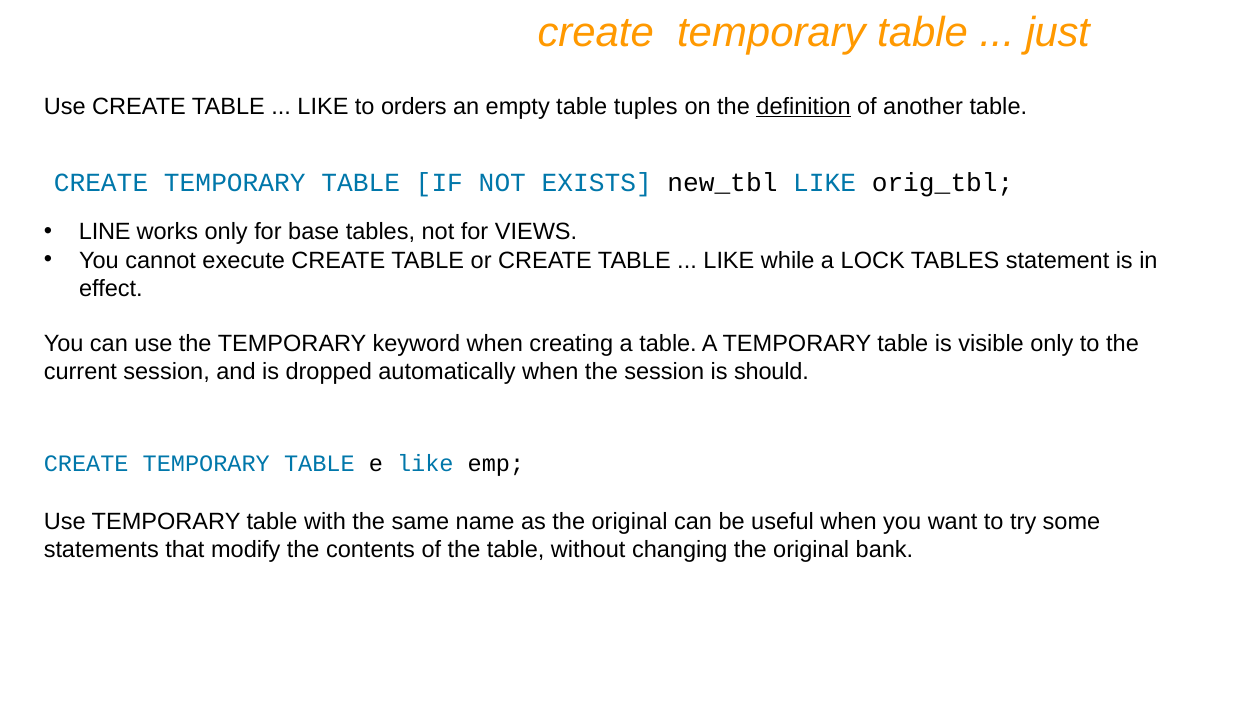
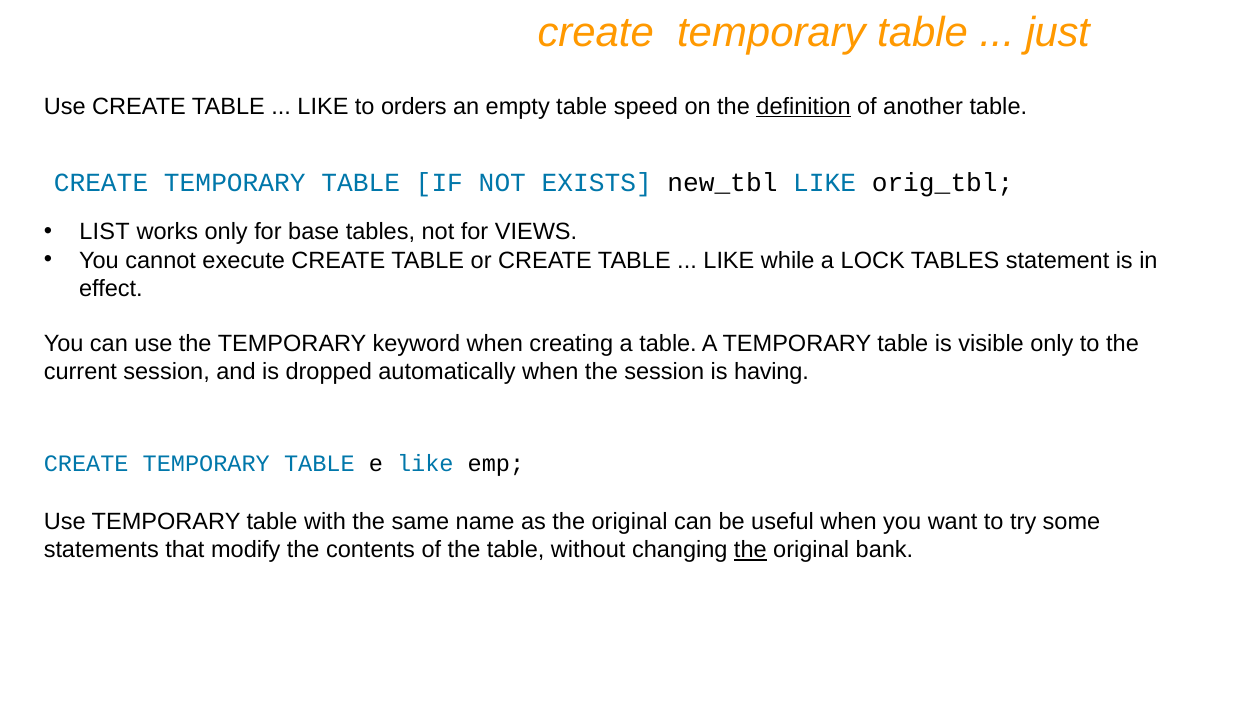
tuples: tuples -> speed (646, 107)
LINE: LINE -> LIST (105, 232)
should: should -> having (771, 372)
the underline: none -> present (750, 550)
